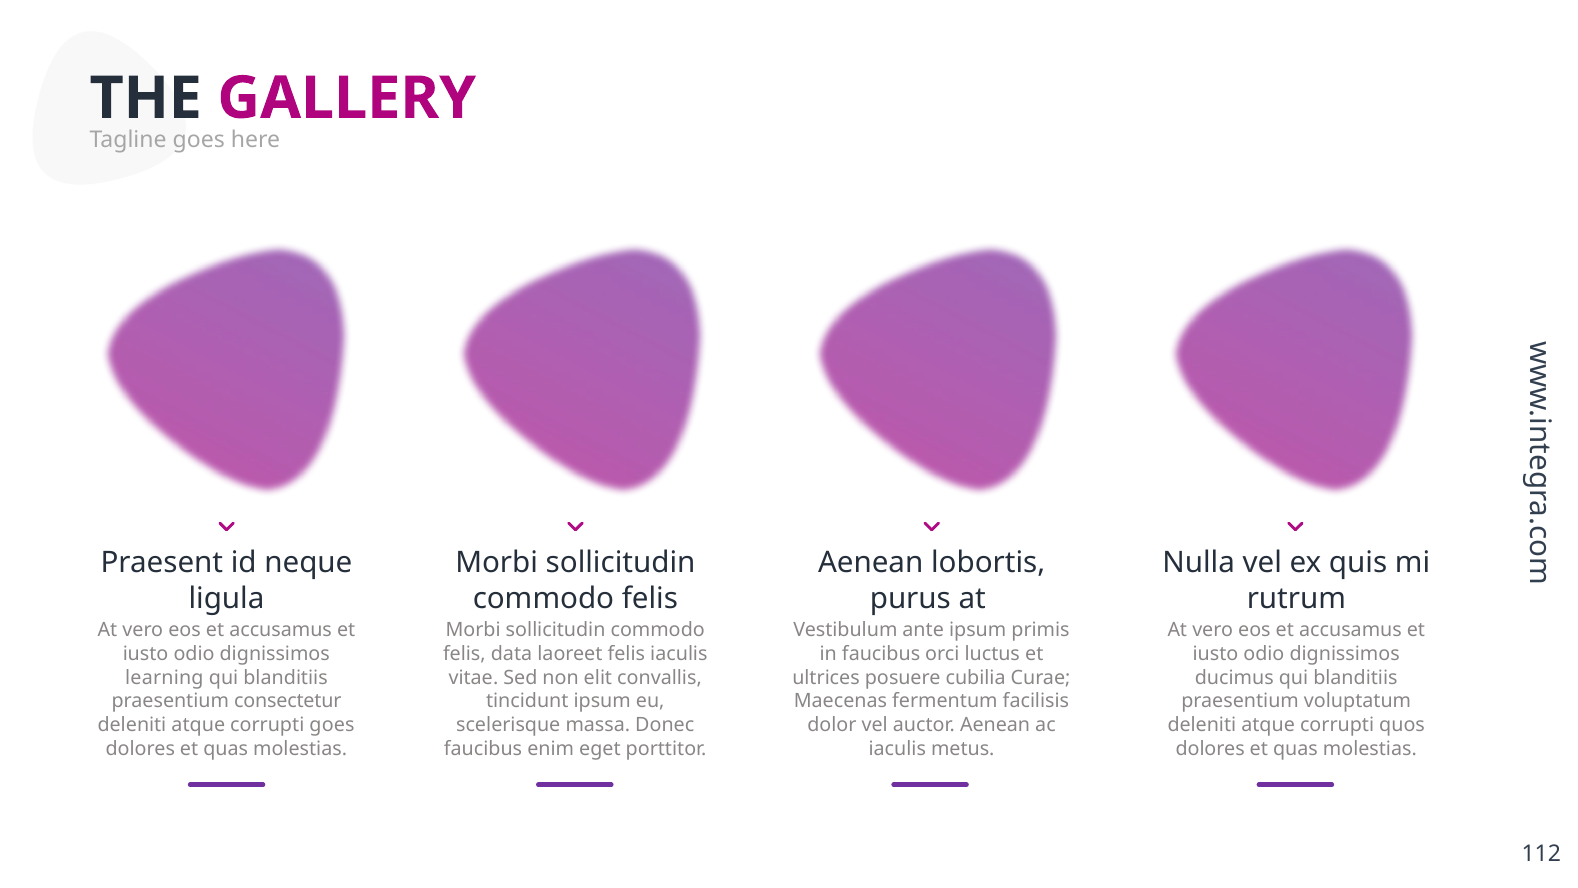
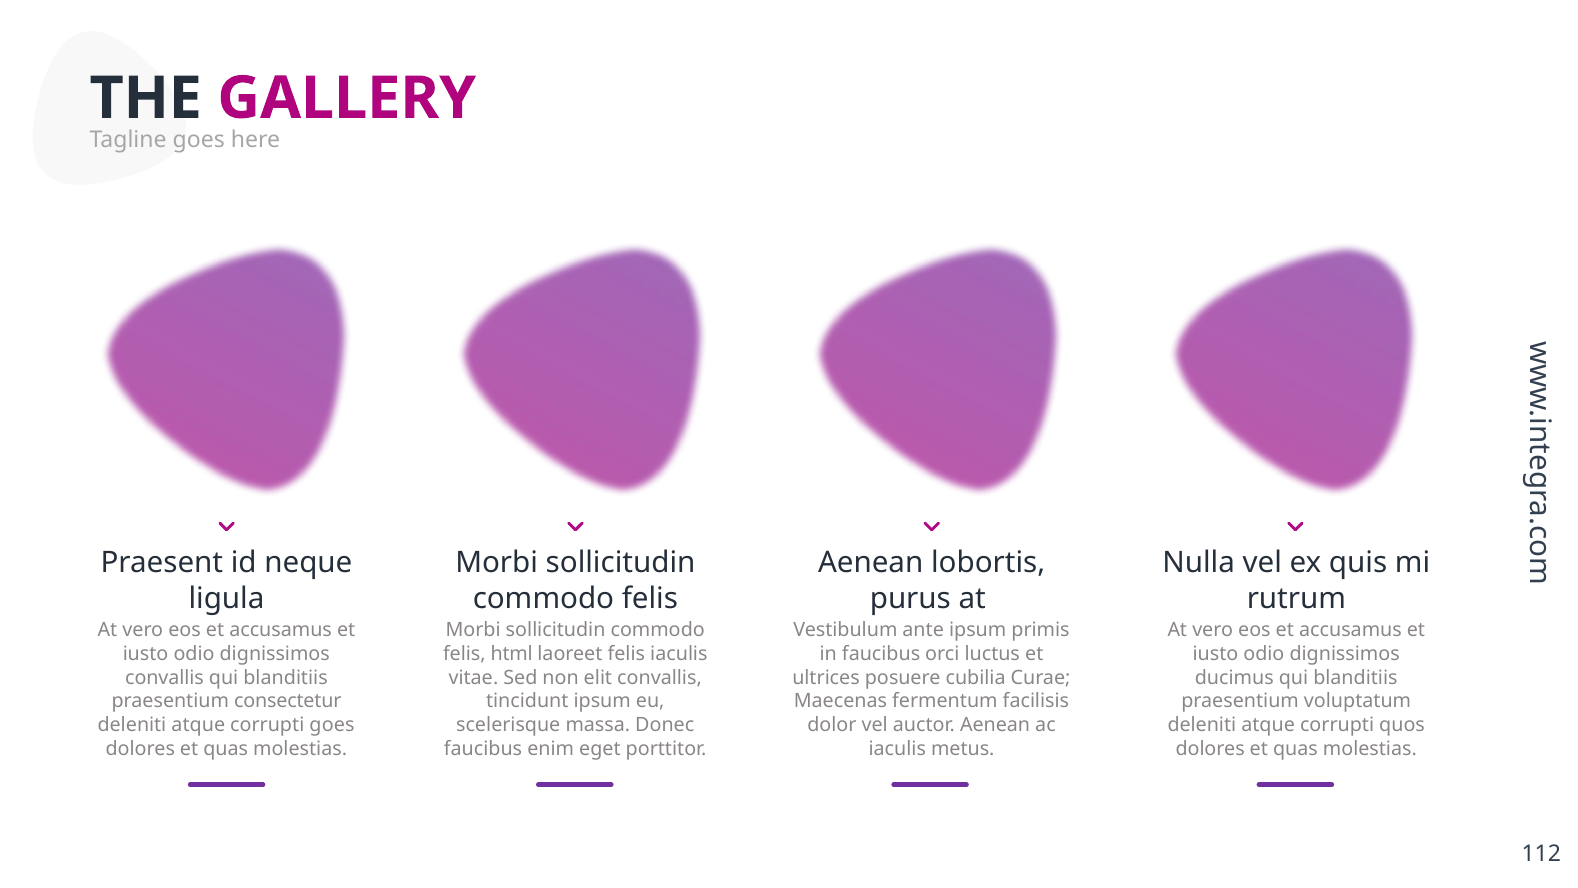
data: data -> html (512, 654)
learning: learning -> convallis (165, 677)
